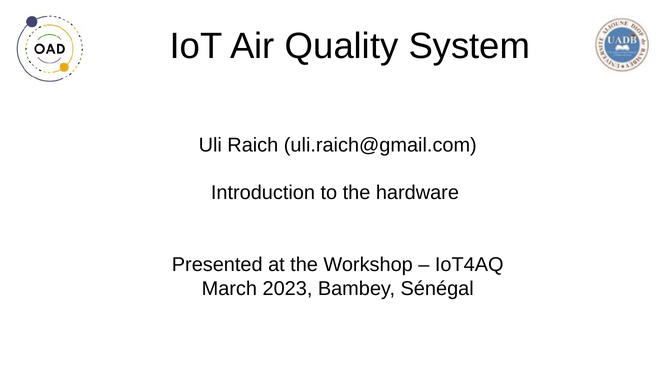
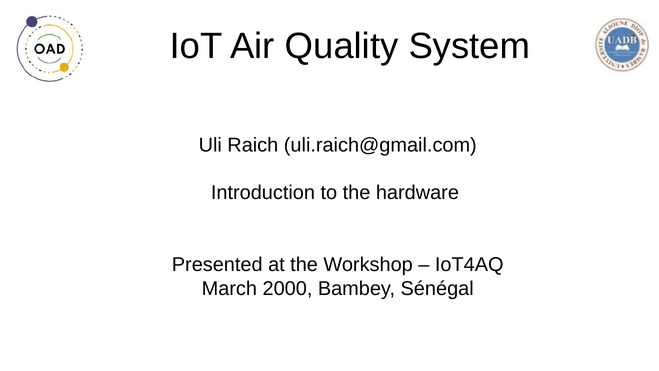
2023: 2023 -> 2000 (287, 288)
